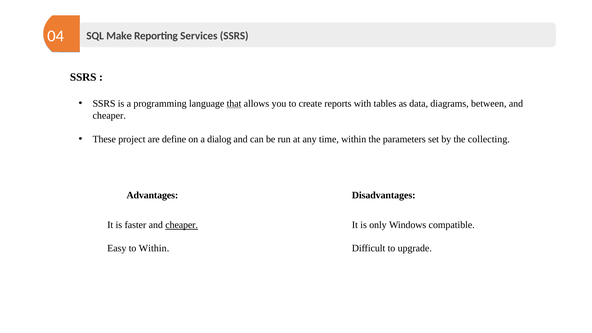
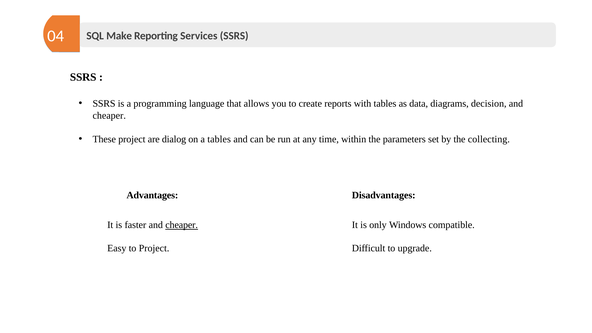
that underline: present -> none (234, 104)
between: between -> decision (489, 104)
define: define -> dialog (174, 139)
a dialog: dialog -> tables (219, 139)
to Within: Within -> Project (154, 248)
